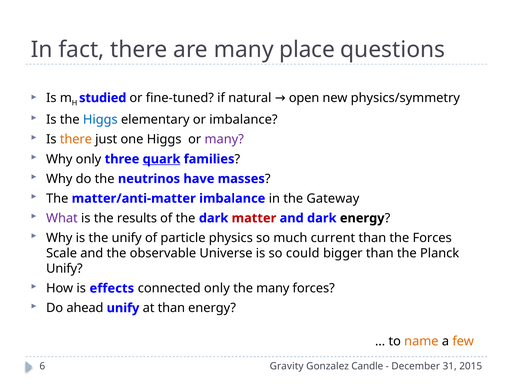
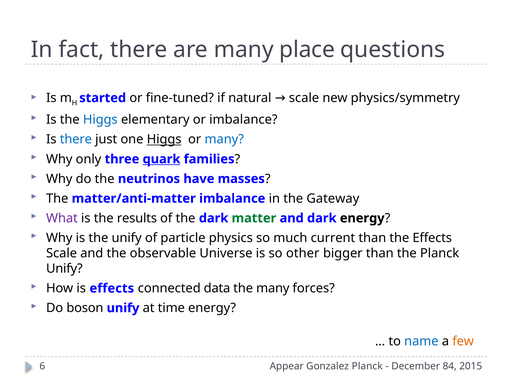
studied: studied -> started (103, 98)
natural open: open -> scale (304, 98)
there colour: orange -> blue (76, 139)
Higgs underline: none -> present (164, 139)
many colour: purple -> blue (224, 139)
matter colour: red -> green (254, 218)
the Forces: Forces -> Effects (432, 238)
could: could -> other (303, 253)
connected only: only -> data (217, 288)
ahead: ahead -> boson (85, 308)
at than: than -> time (171, 308)
name colour: orange -> blue (421, 341)
Gravity: Gravity -> Appear (287, 366)
Gonzalez Candle: Candle -> Planck (367, 366)
31: 31 -> 84 (450, 366)
